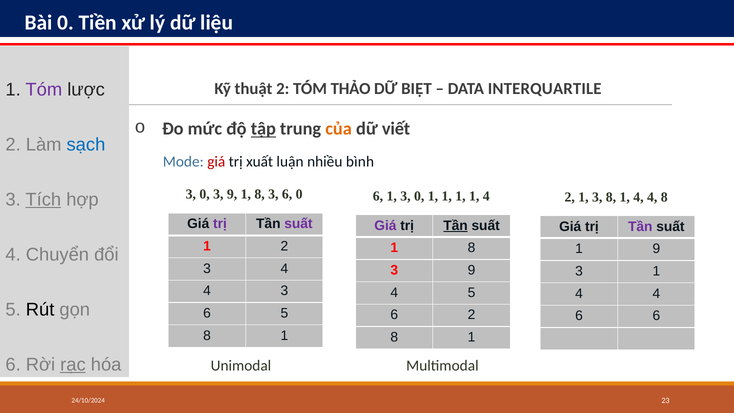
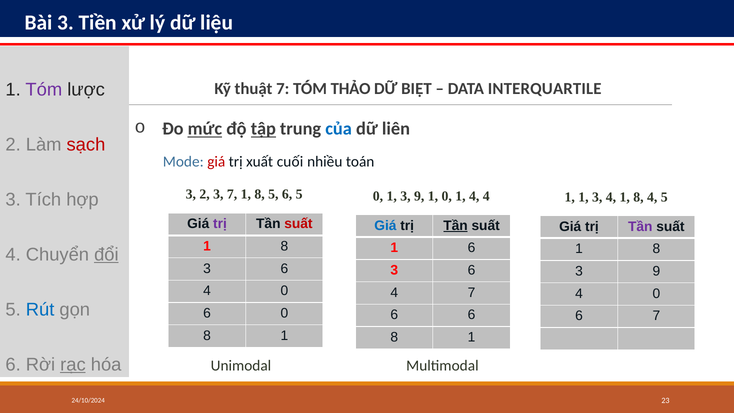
Bài 0: 0 -> 3 (66, 23)
thuật 2: 2 -> 7 (283, 89)
mức underline: none -> present (205, 129)
của colour: orange -> blue (339, 129)
viết: viết -> liên (396, 129)
sạch colour: blue -> red (86, 144)
luận: luận -> cuối (290, 162)
bình: bình -> toán (360, 162)
0: 0 -> 2 (205, 194)
9: 9 -> 7 (232, 194)
3: 3 -> 5 (273, 194)
6 0: 0 -> 5 (299, 194)
6: 6 -> 0 (378, 196)
1 3 0: 0 -> 9 (419, 196)
1: 1 -> 0 (447, 196)
1: 1 -> 4 (474, 196)
2: 2 -> 1 (570, 197)
3 8: 8 -> 4 (611, 197)
4: 4 -> 8 (638, 197)
4 8: 8 -> 5 (664, 197)
Tích underline: present -> none (43, 199)
suất colour: purple -> red (298, 224)
Giá colour: purple -> blue (385, 225)
2: 2 -> 8 (284, 246)
8: 8 -> 6 (472, 248)
9: 9 -> 8 (656, 249)
đổi underline: none -> present (106, 254)
4: 4 -> 6 (284, 268)
9: 9 -> 6 (472, 270)
1: 1 -> 9 (656, 271)
3: 3 -> 0 (284, 291)
4 5: 5 -> 7 (472, 292)
4: 4 -> 0 (656, 293)
Rút colour: black -> blue (40, 309)
6 5: 5 -> 0 (284, 313)
6 2: 2 -> 6 (472, 315)
6 6: 6 -> 7 (656, 316)
